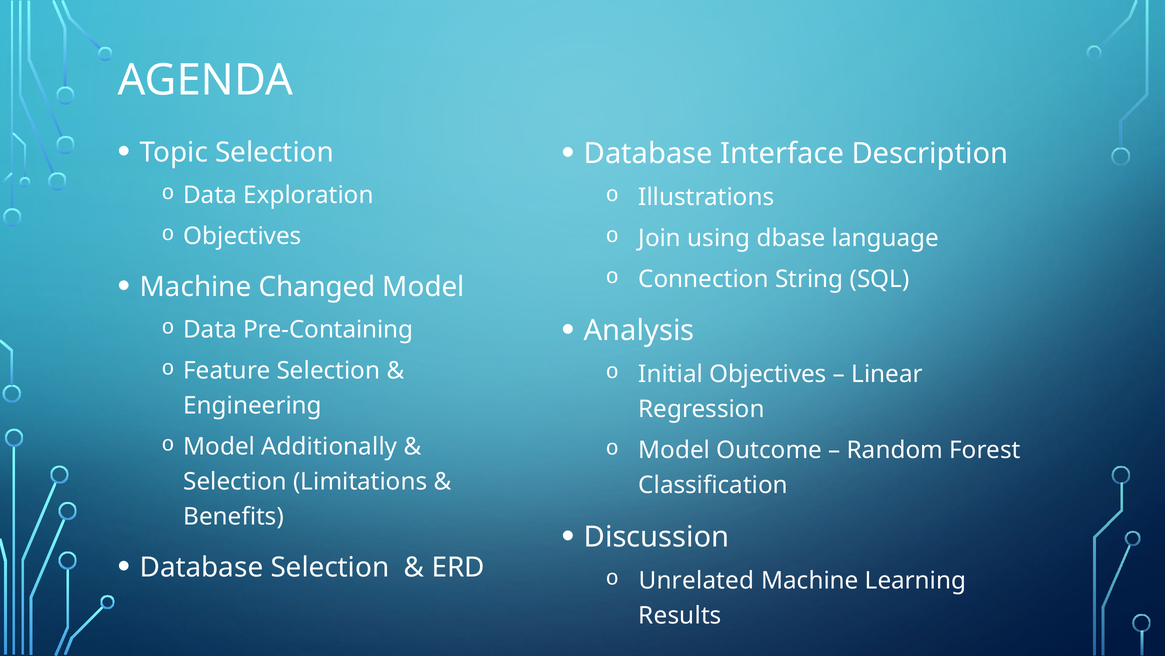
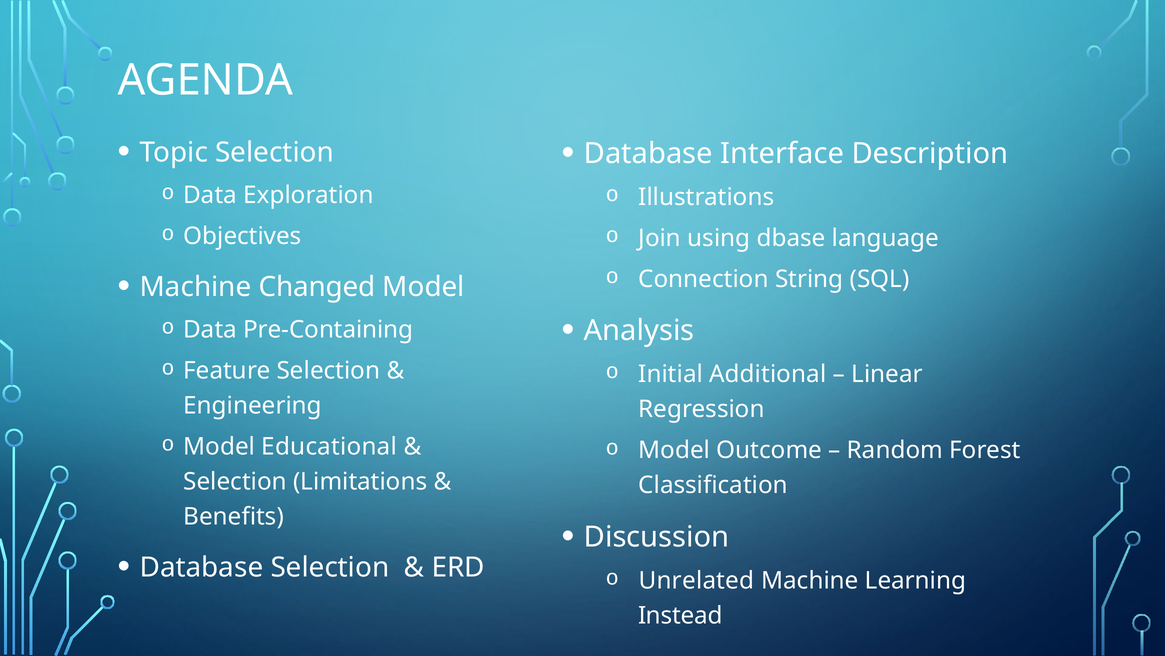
Initial Objectives: Objectives -> Additional (768, 374)
Additionally: Additionally -> Educational (329, 446)
Results: Results -> Instead (680, 615)
